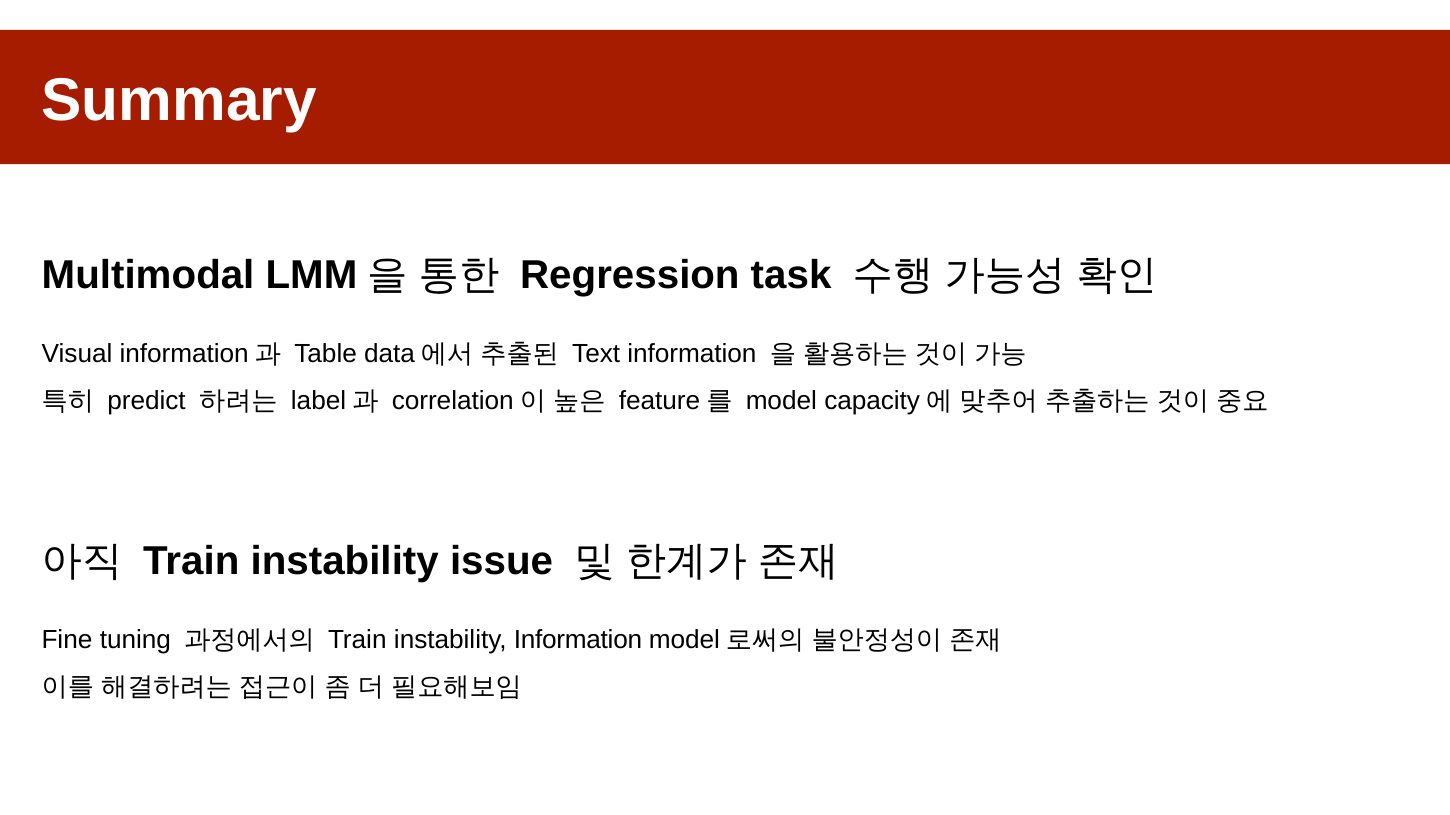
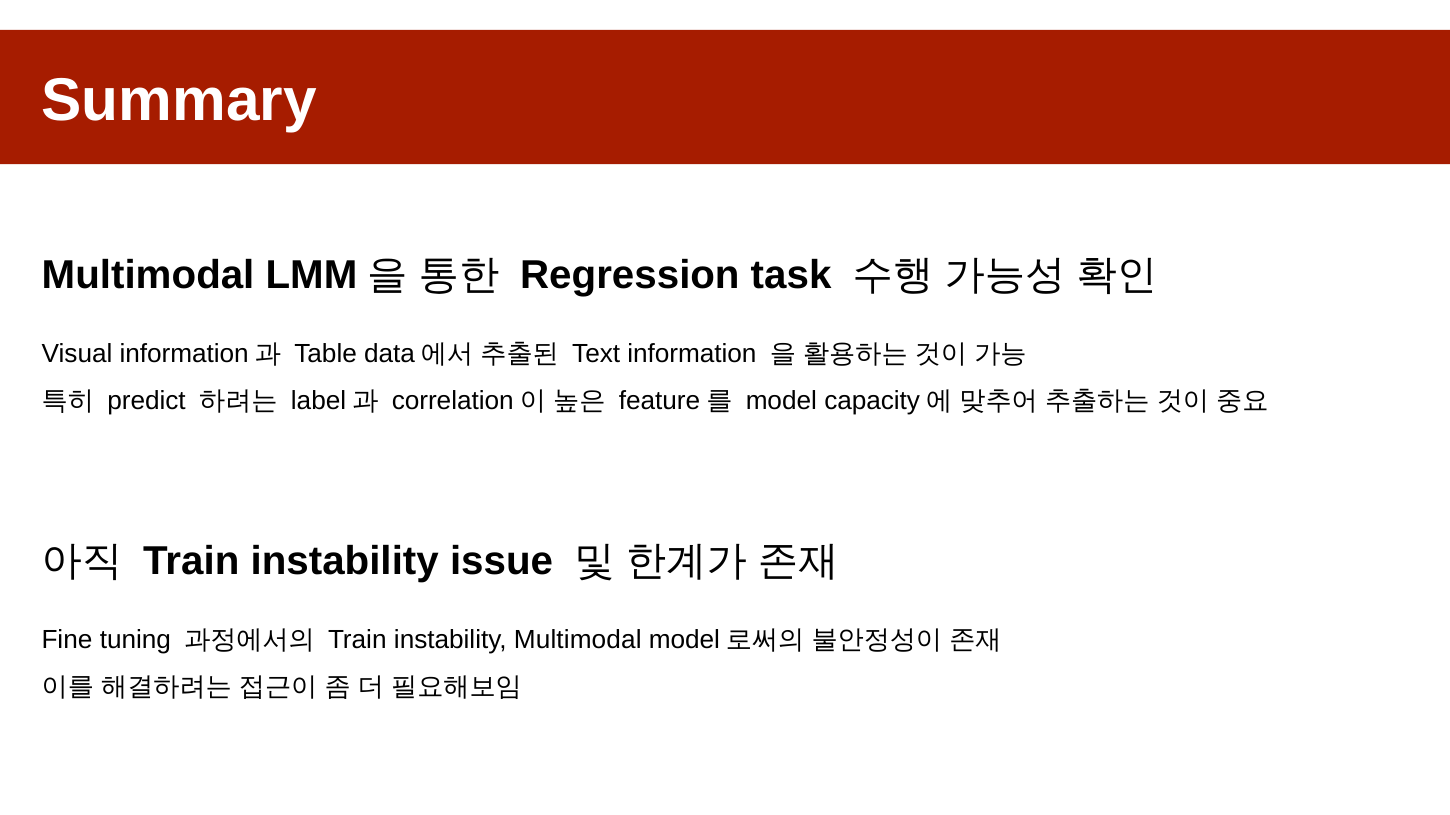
instability Information: Information -> Multimodal (578, 640)
